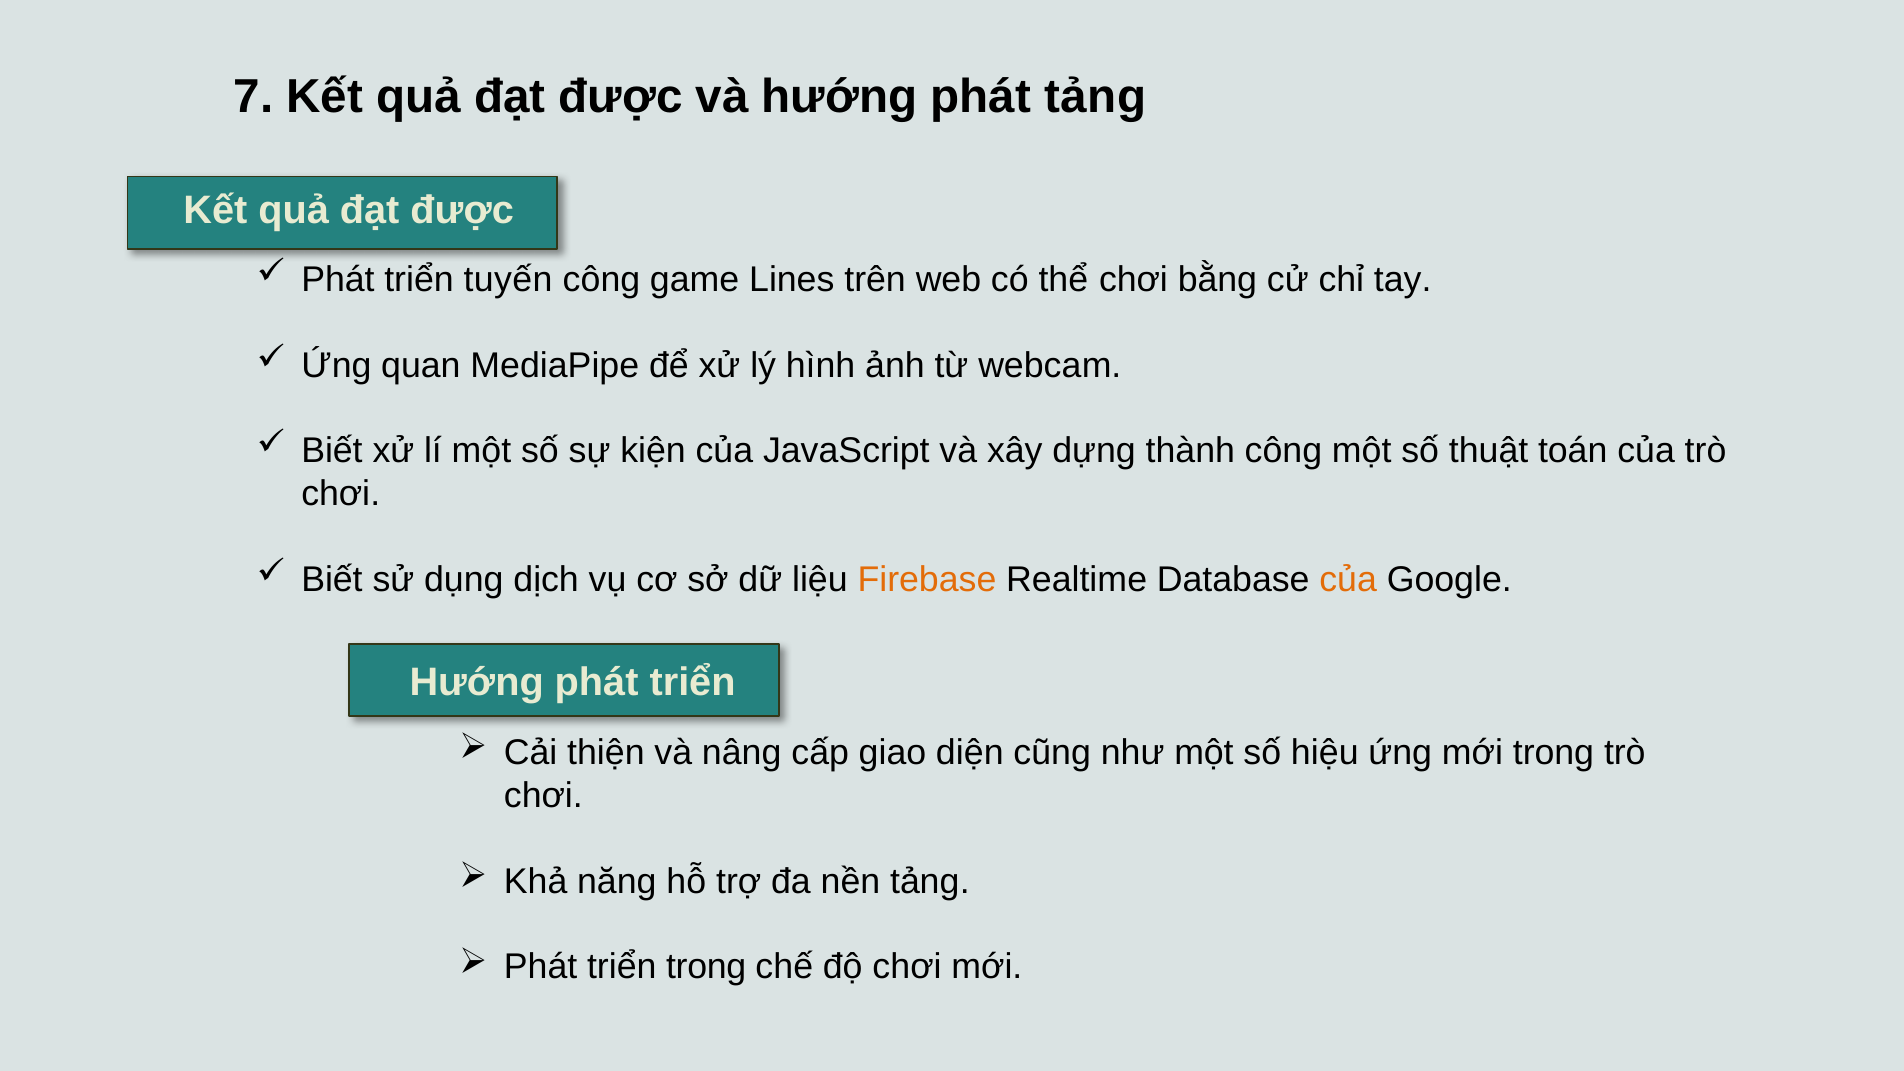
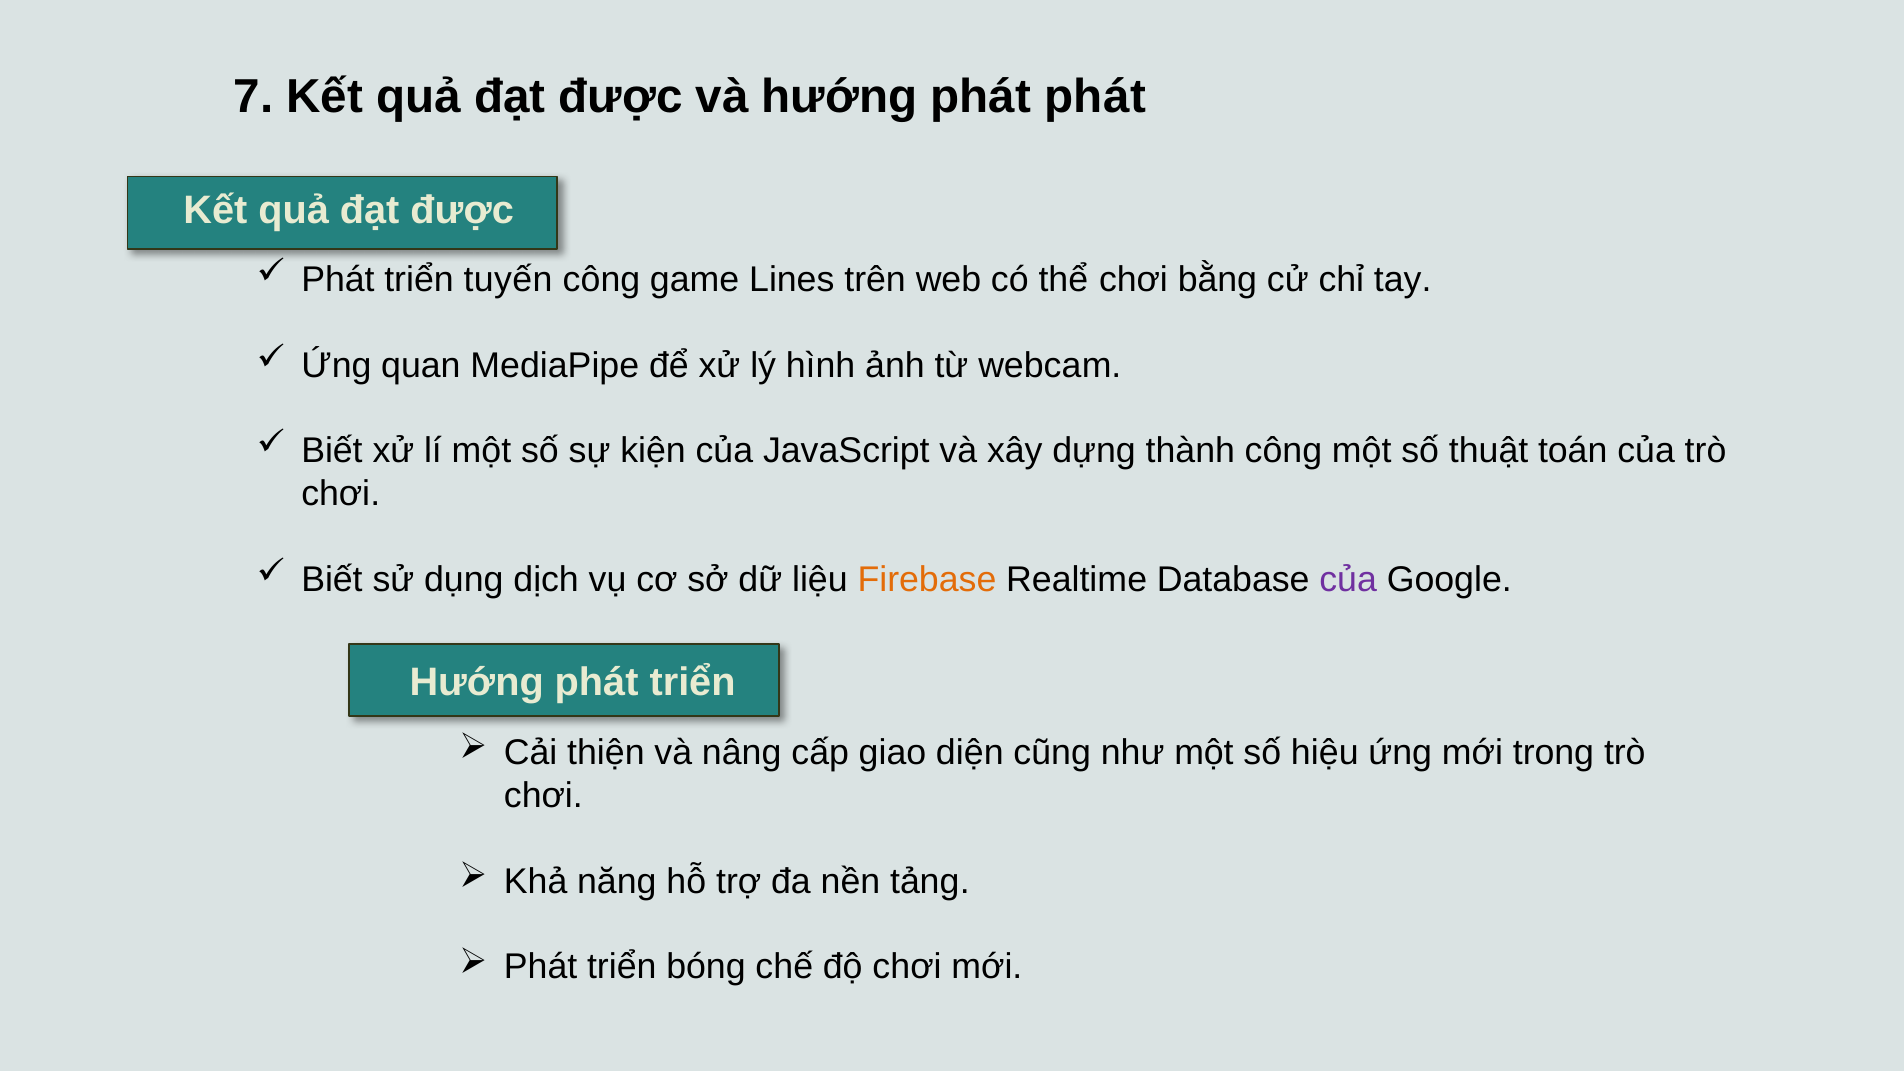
phát tảng: tảng -> phát (1095, 97)
của colour: orange -> purple (1348, 579)
triển trong: trong -> bóng (706, 967)
